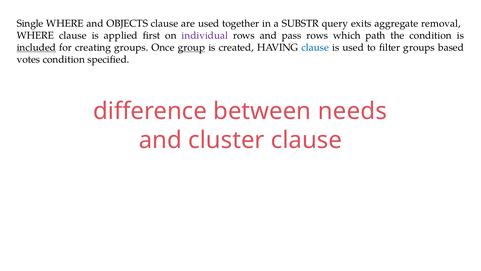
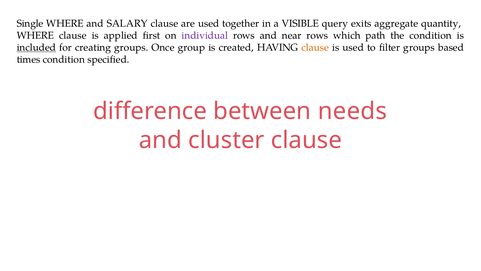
OBJECTS: OBJECTS -> SALARY (127, 23)
SUBSTR: SUBSTR -> VISIBLE (300, 23)
removal: removal -> quantity (441, 23)
pass: pass -> near (292, 35)
group underline: present -> none (191, 47)
clause colour: blue -> orange (315, 47)
votes: votes -> times (29, 59)
